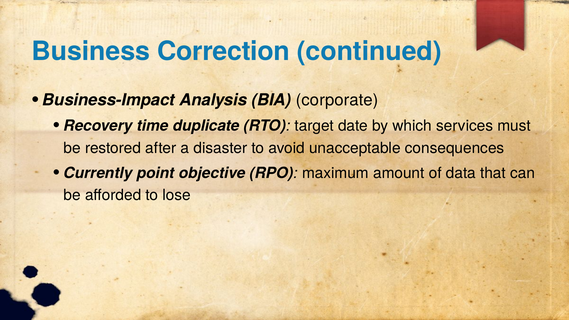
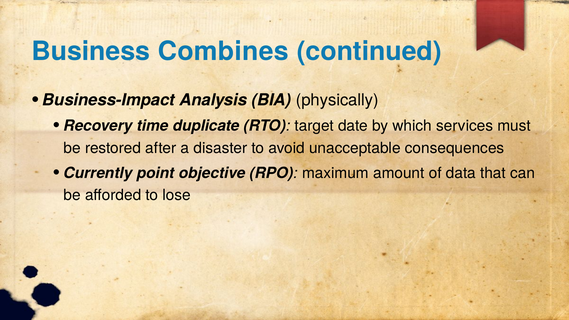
Correction: Correction -> Combines (223, 51)
corporate: corporate -> physically (337, 100)
